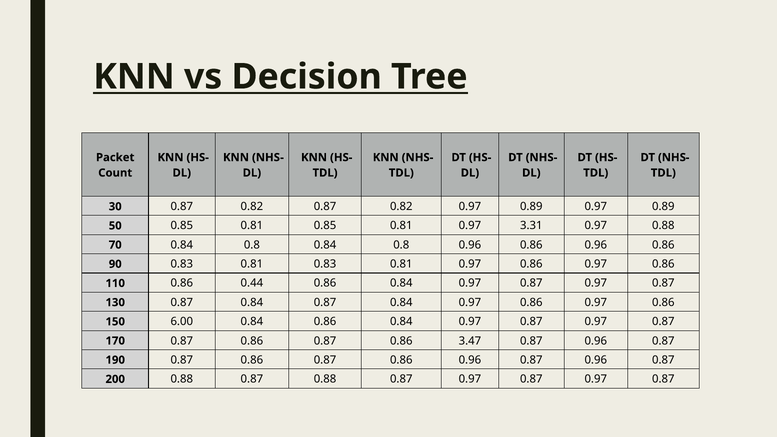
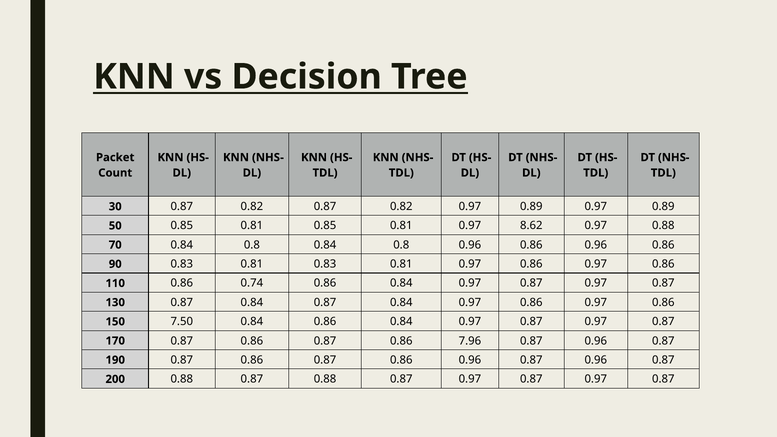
3.31: 3.31 -> 8.62 (531, 226)
0.44: 0.44 -> 0.74 (252, 283)
6.00: 6.00 -> 7.50 (182, 322)
3.47: 3.47 -> 7.96 (470, 341)
